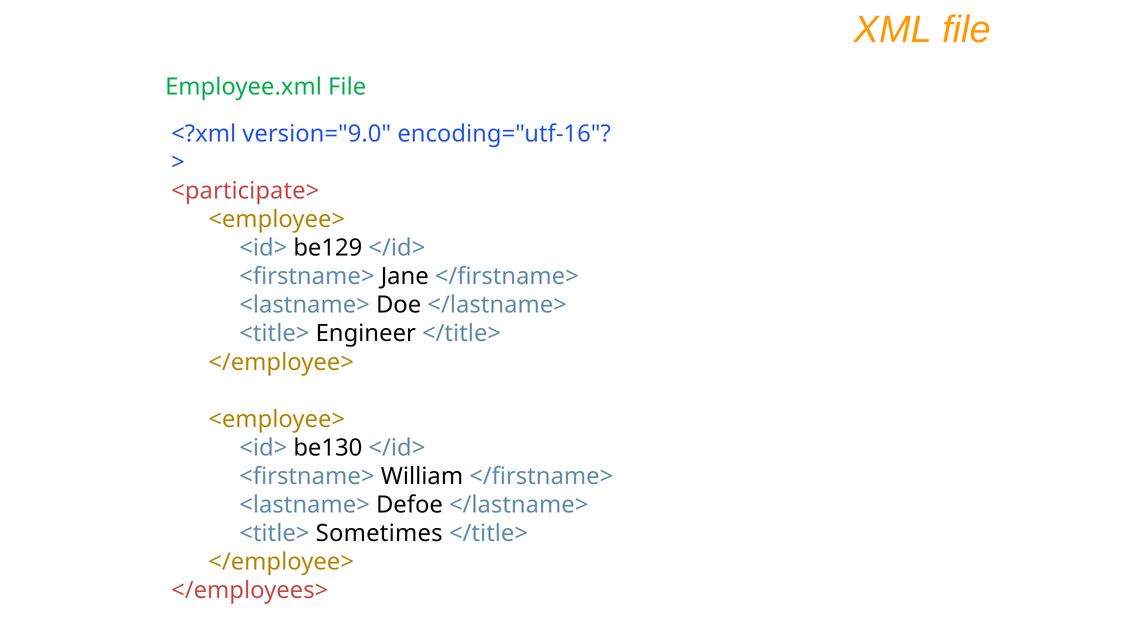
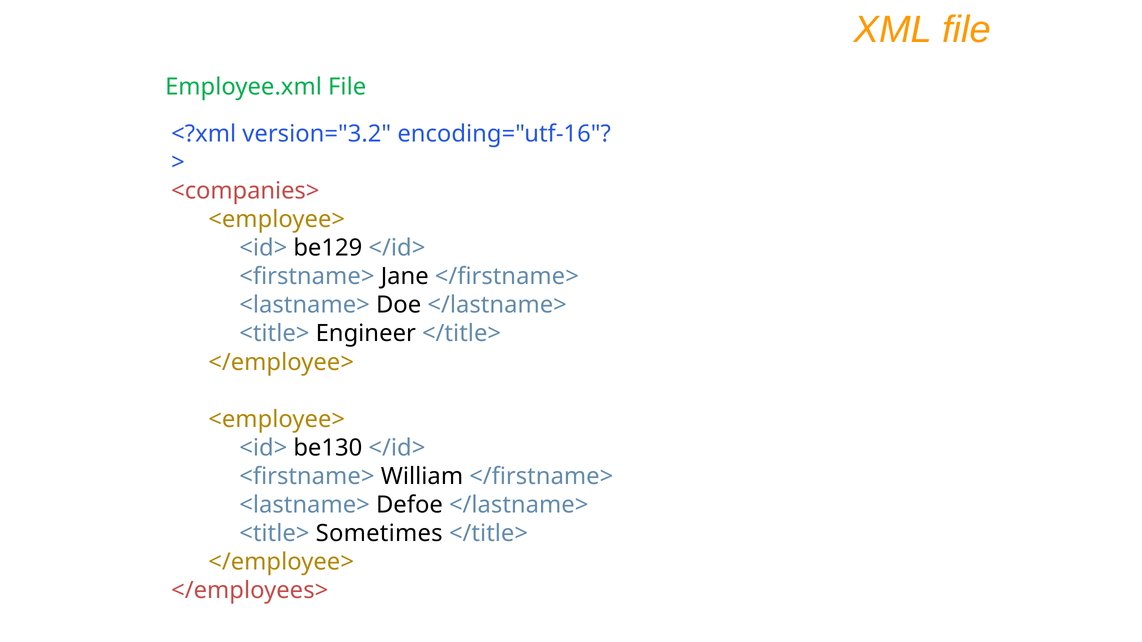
version="9.0: version="9.0 -> version="3.2 (317, 134)
<participate>: <participate> -> <companies> (245, 191)
